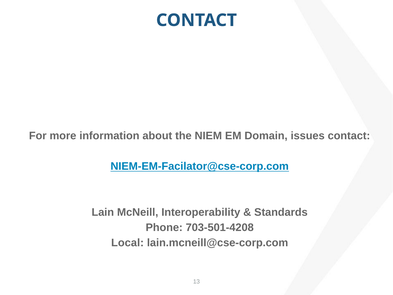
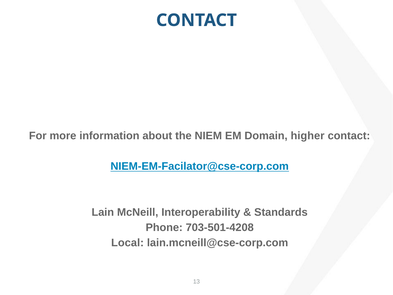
issues: issues -> higher (308, 136)
